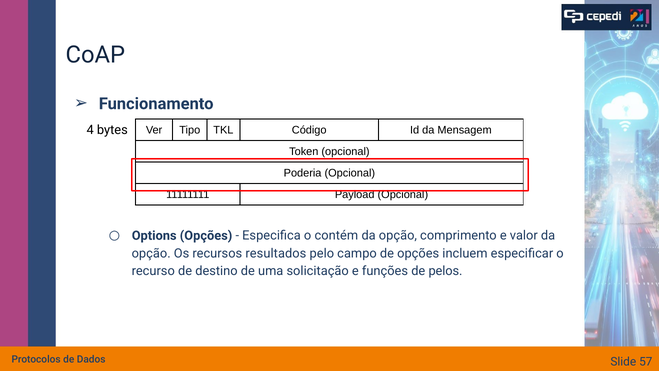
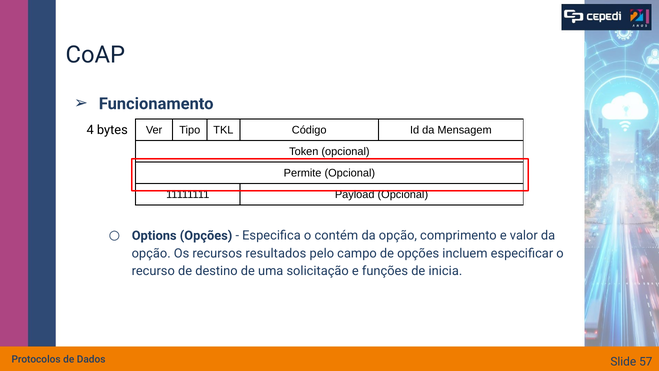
Poderia: Poderia -> Permite (303, 173)
pelos: pelos -> inicia (445, 271)
